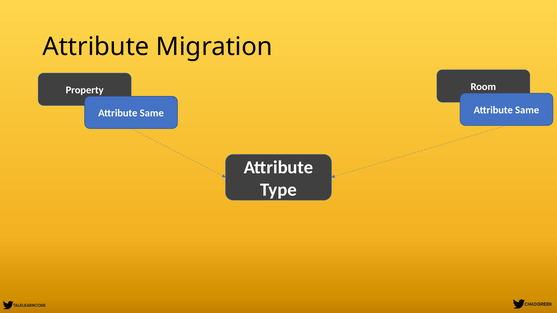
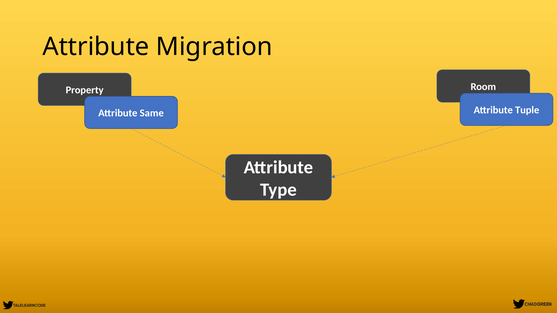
Same: Same -> Tuple (527, 110)
